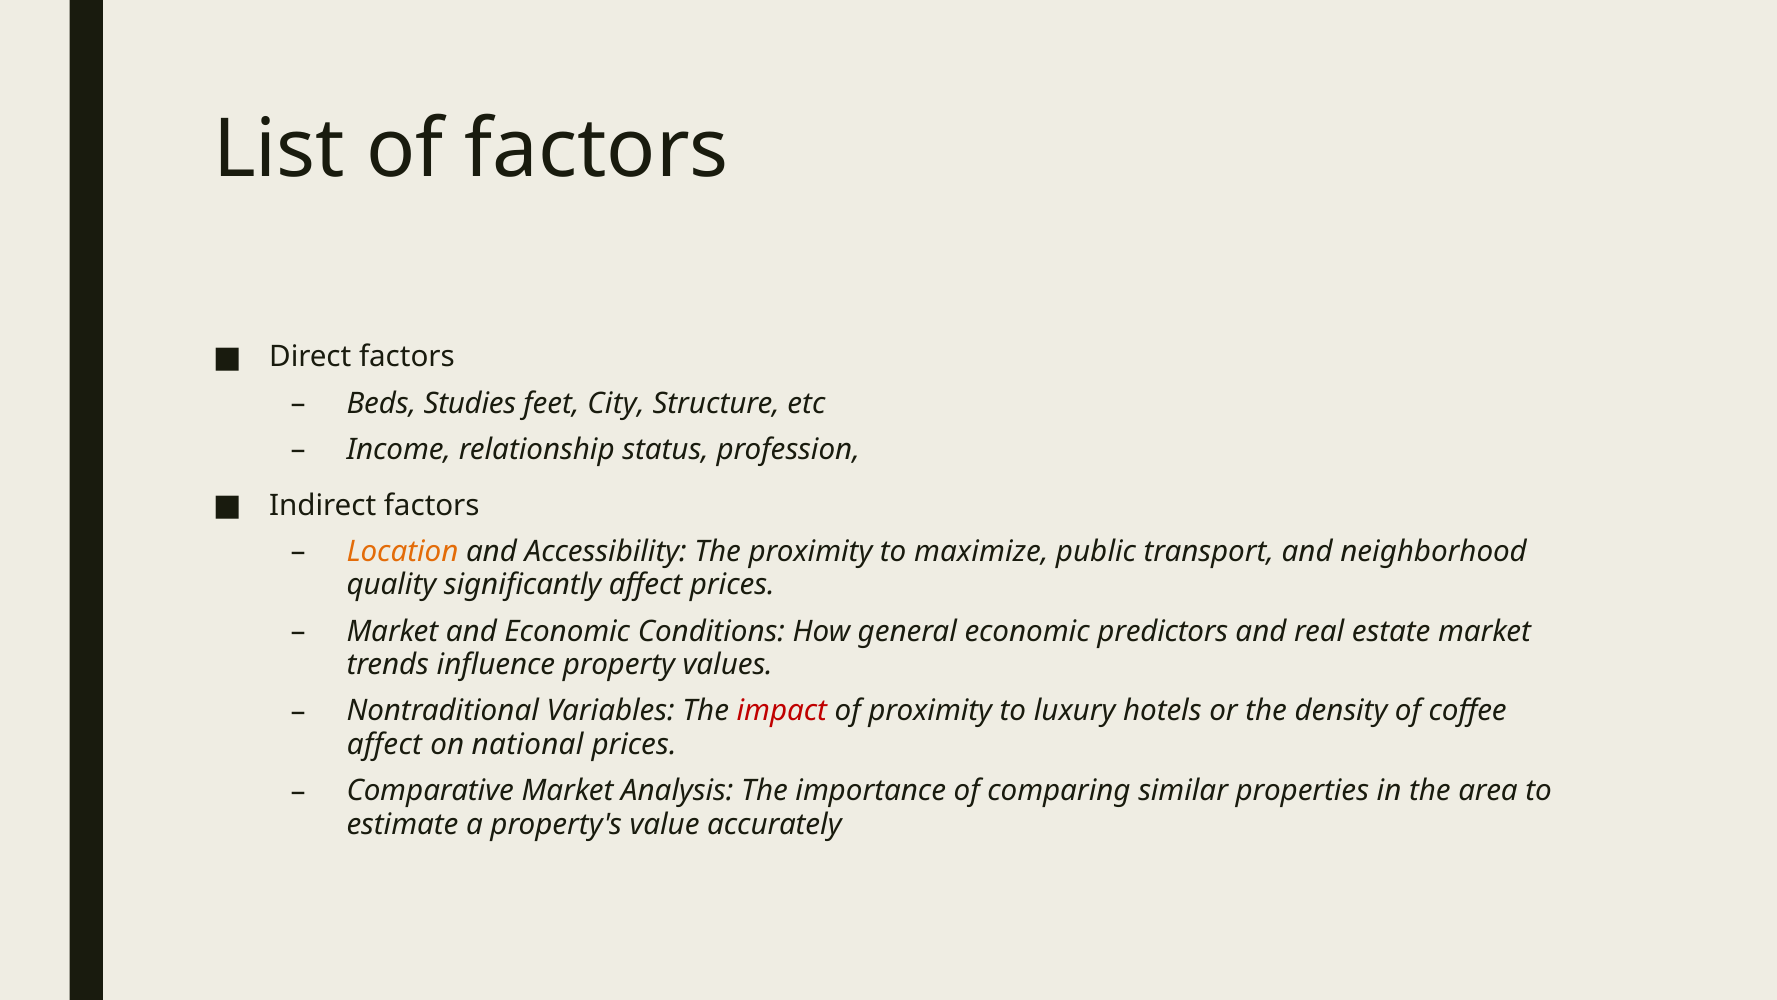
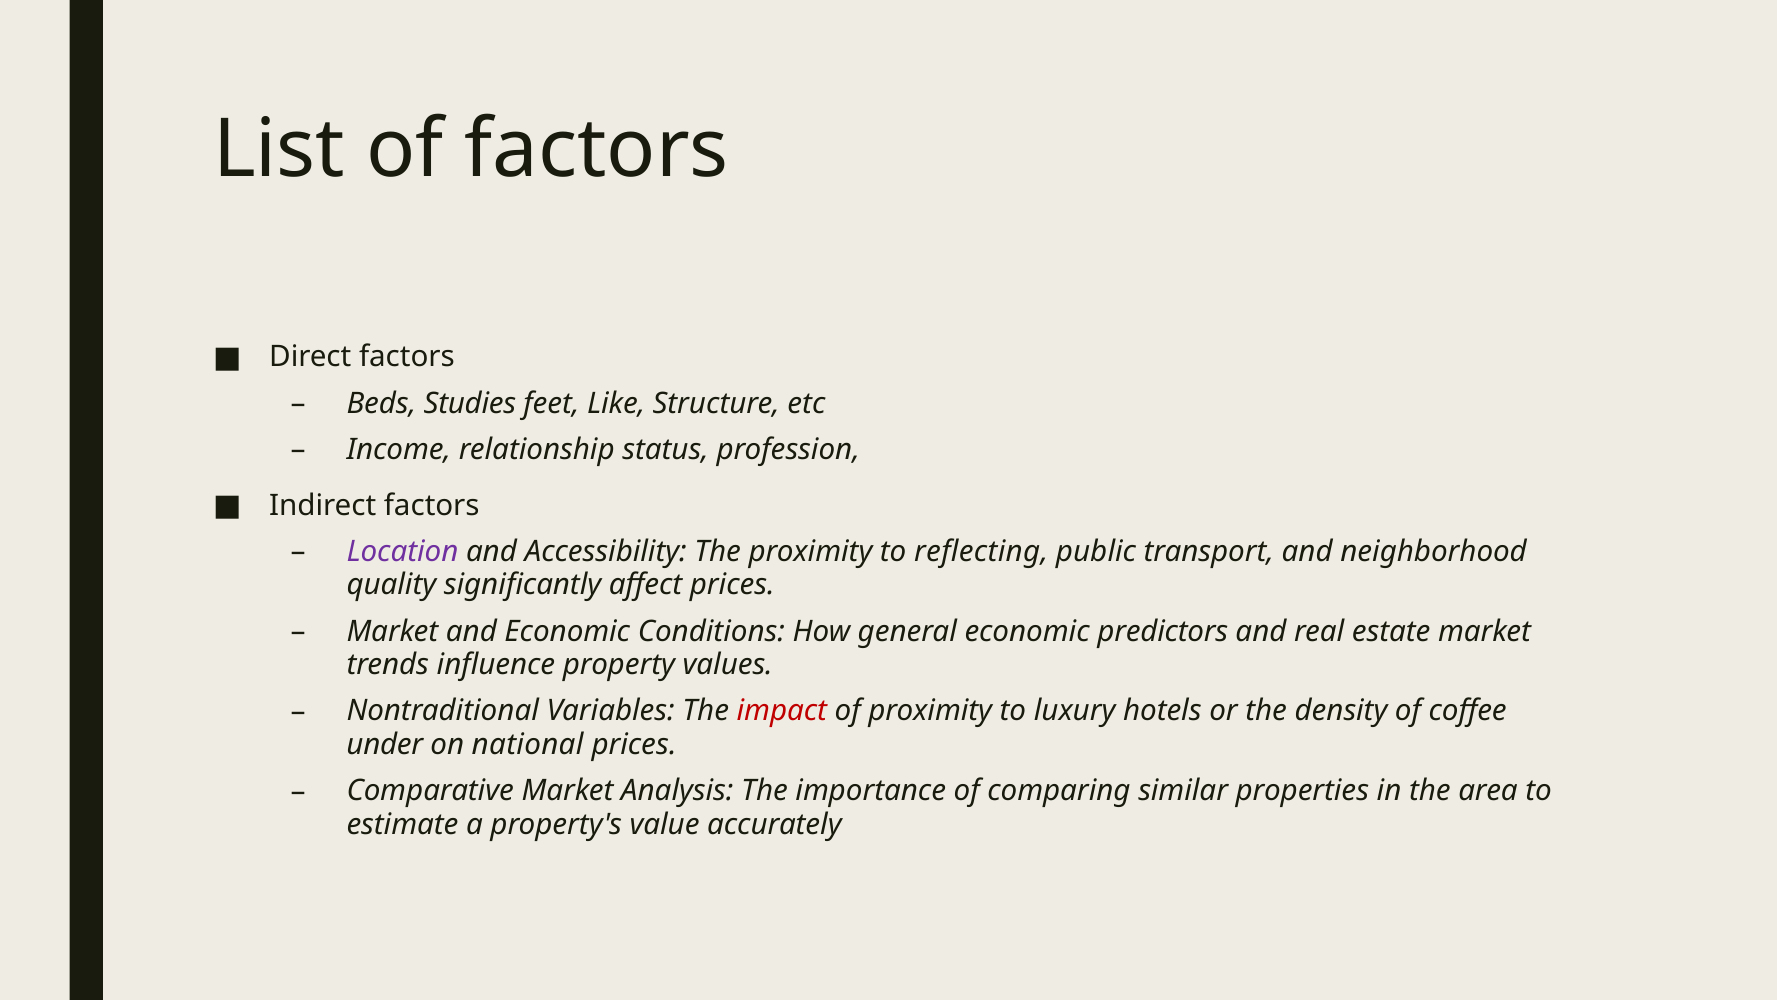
City: City -> Like (616, 403)
Location colour: orange -> purple (402, 551)
maximize: maximize -> reflecting (981, 551)
affect: affect -> under (385, 744)
